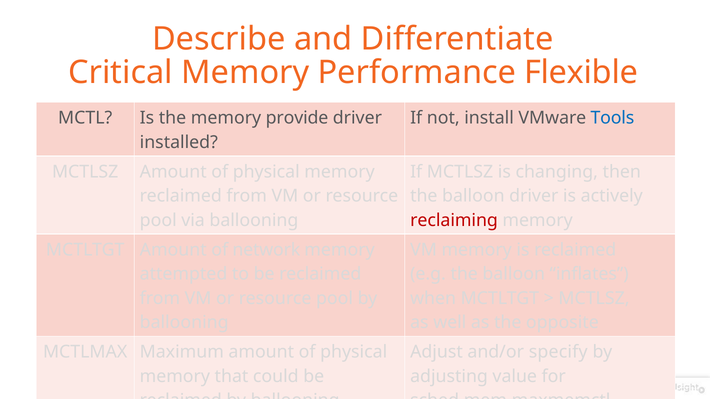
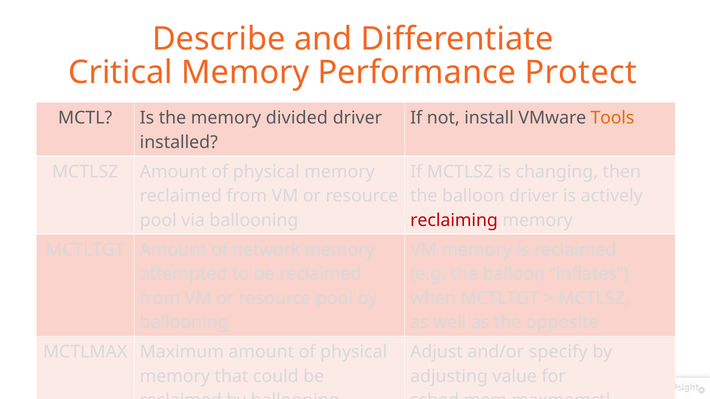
Flexible: Flexible -> Protect (581, 72)
provide: provide -> divided (297, 118)
Tools colour: blue -> orange (612, 118)
